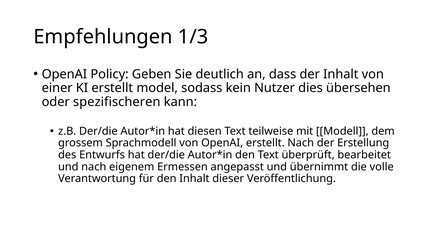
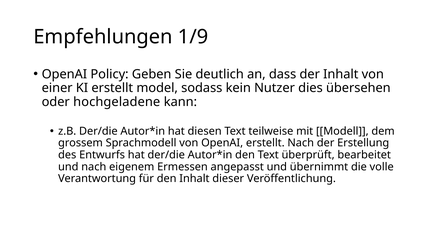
1/3: 1/3 -> 1/9 (193, 37)
spezifischeren: spezifischeren -> hochgeladene (117, 102)
